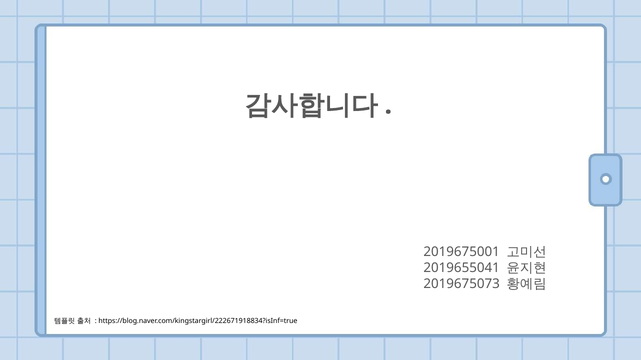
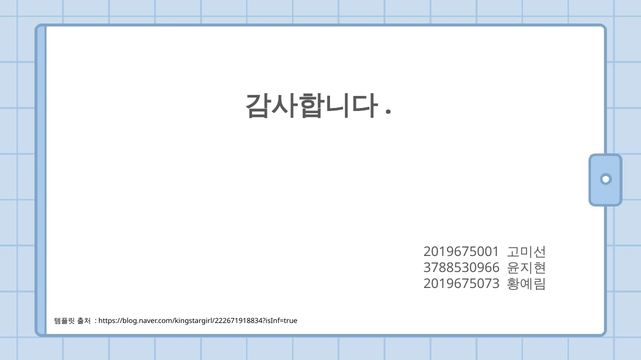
2019655041: 2019655041 -> 3788530966 (462, 268)
